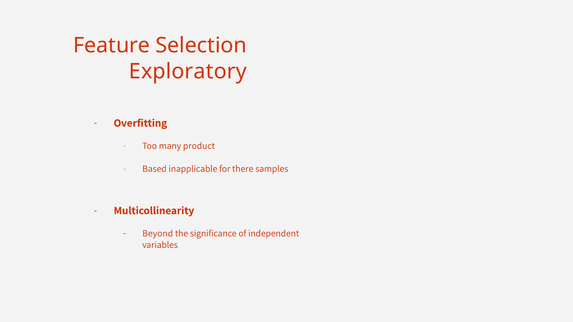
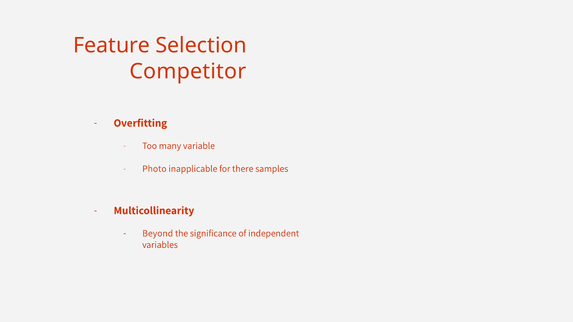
Exploratory: Exploratory -> Competitor (188, 71)
product: product -> variable (199, 146)
Based: Based -> Photo (154, 169)
